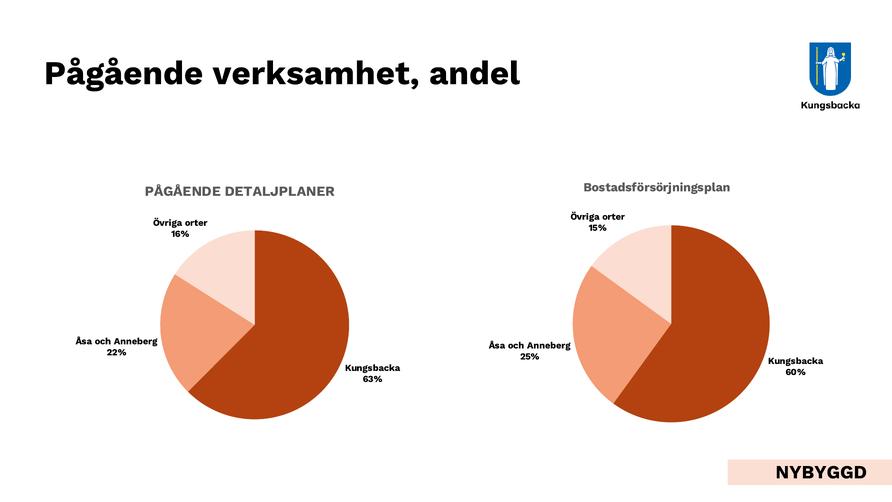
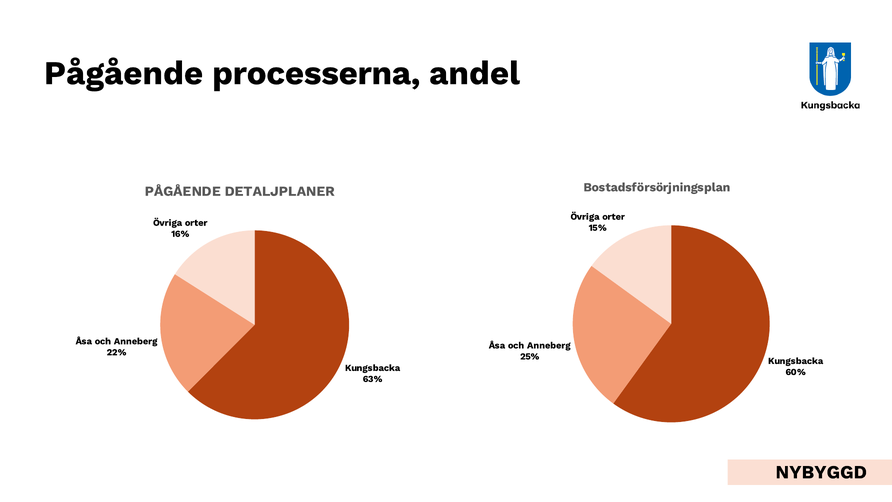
verksamhet: verksamhet -> processerna (316, 73)
